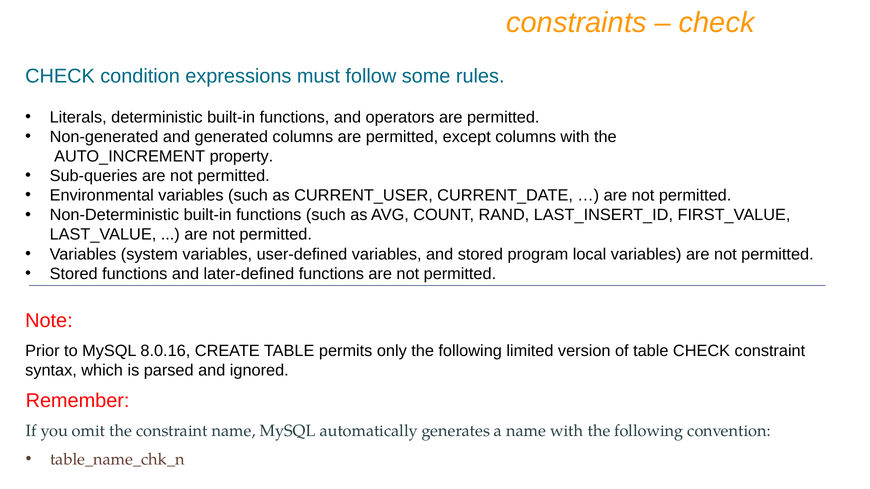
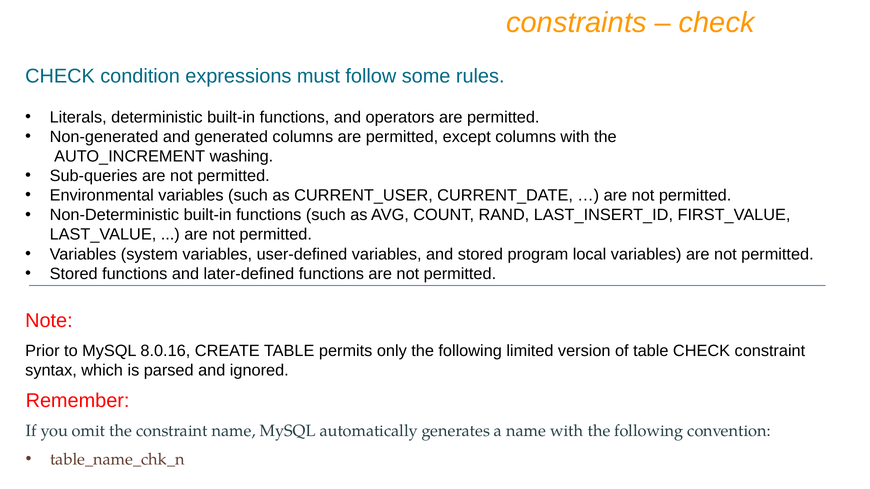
property: property -> washing (241, 156)
